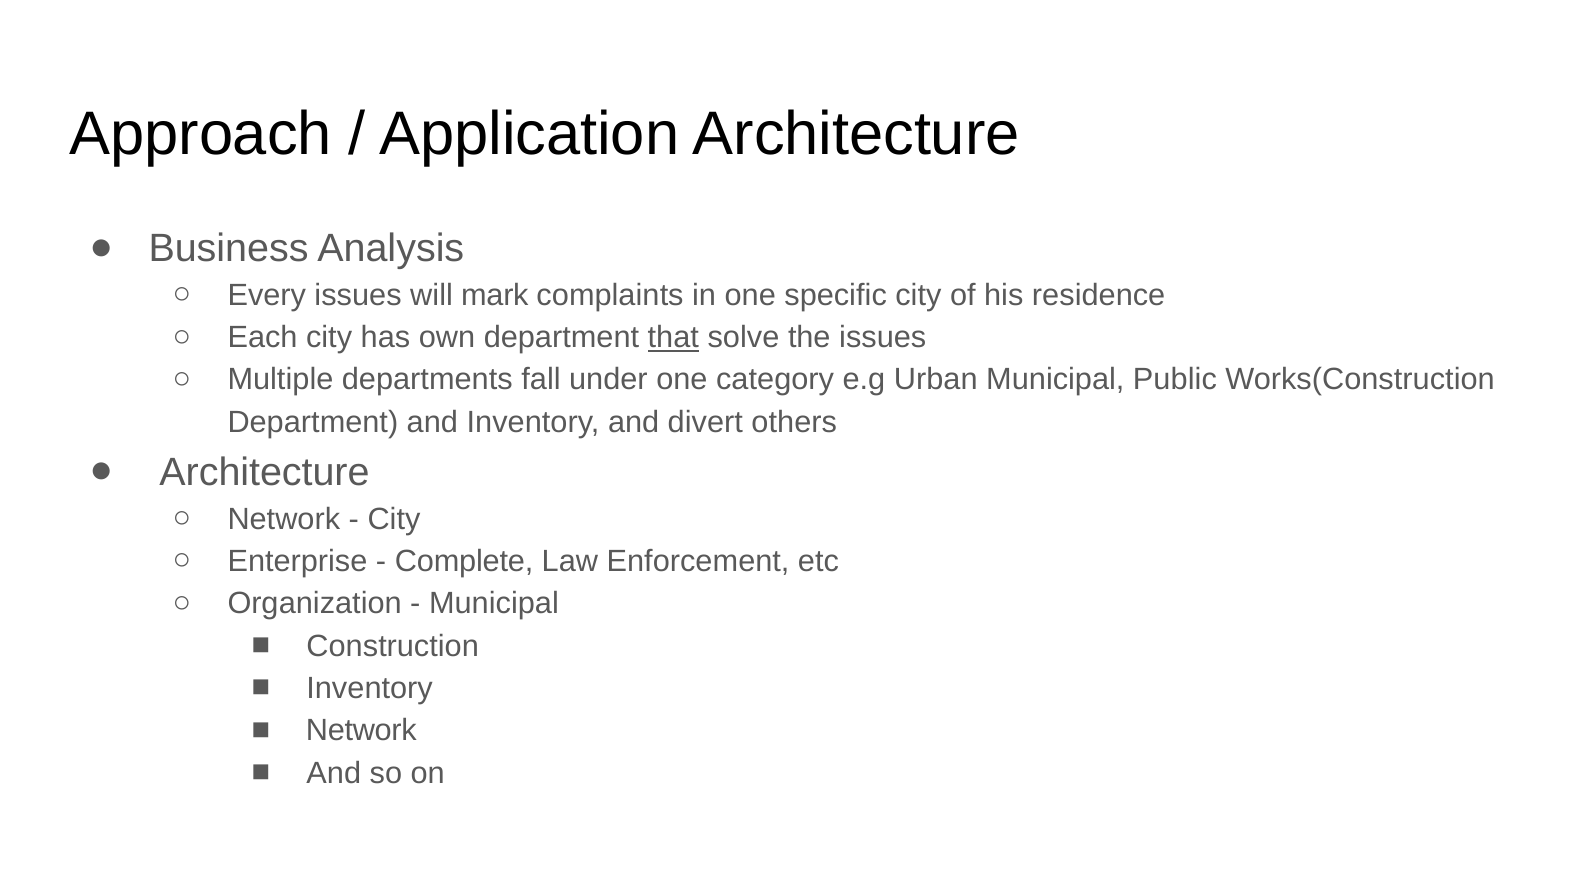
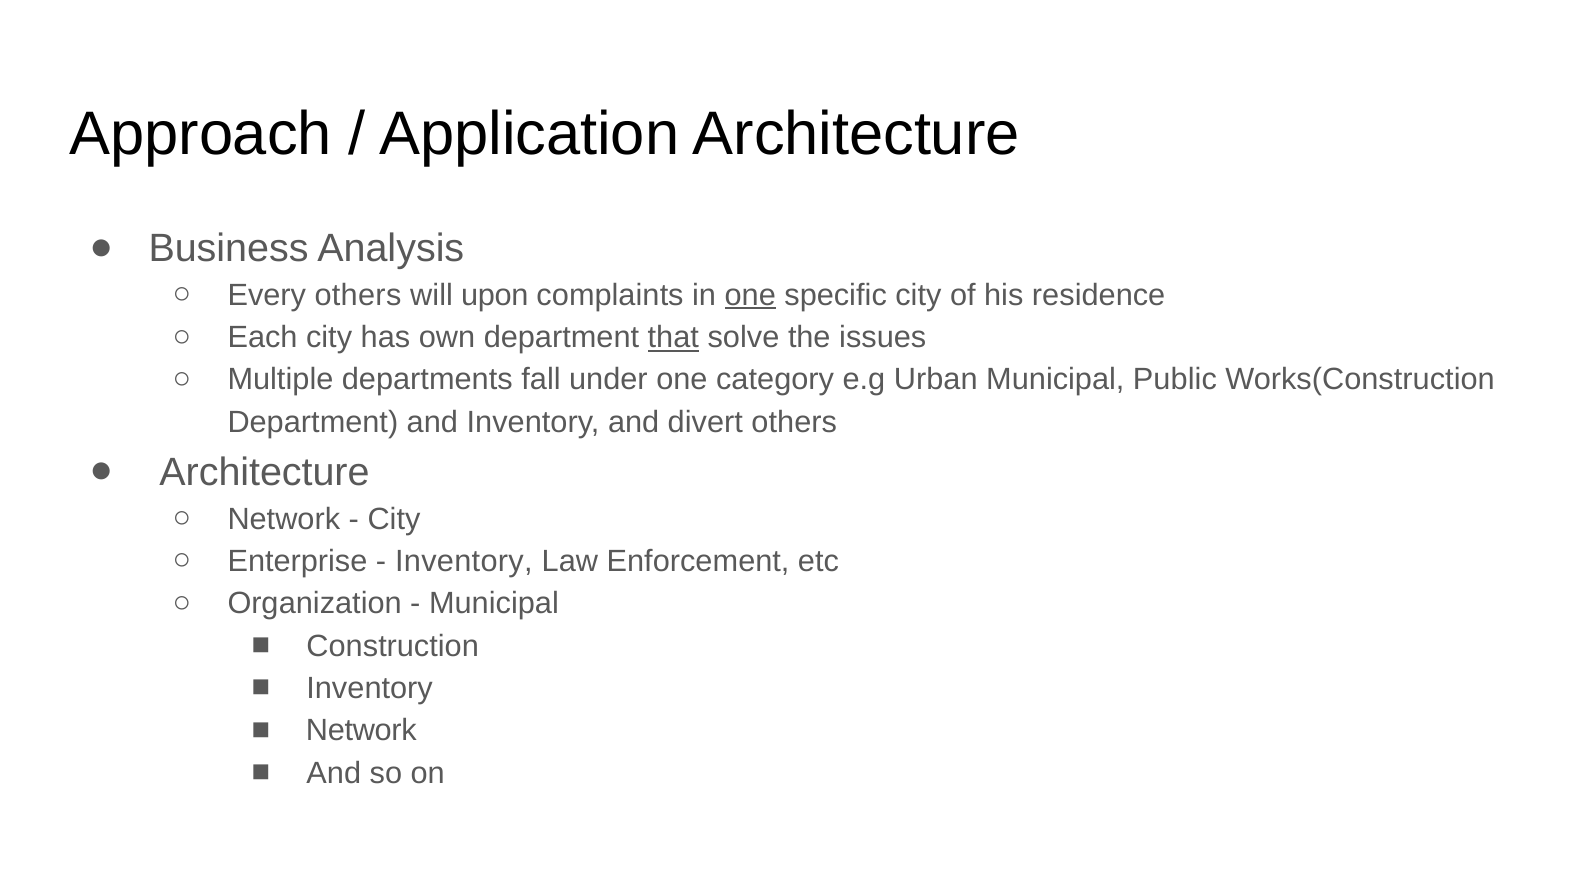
Every issues: issues -> others (358, 295)
mark: mark -> upon (495, 295)
one underline: none -> present (750, 295)
Complete: Complete -> Inventory (464, 561)
